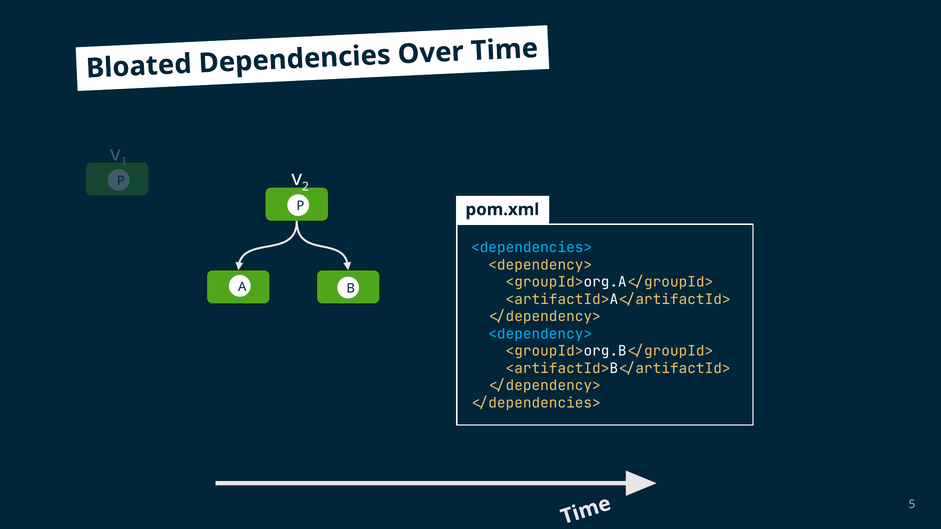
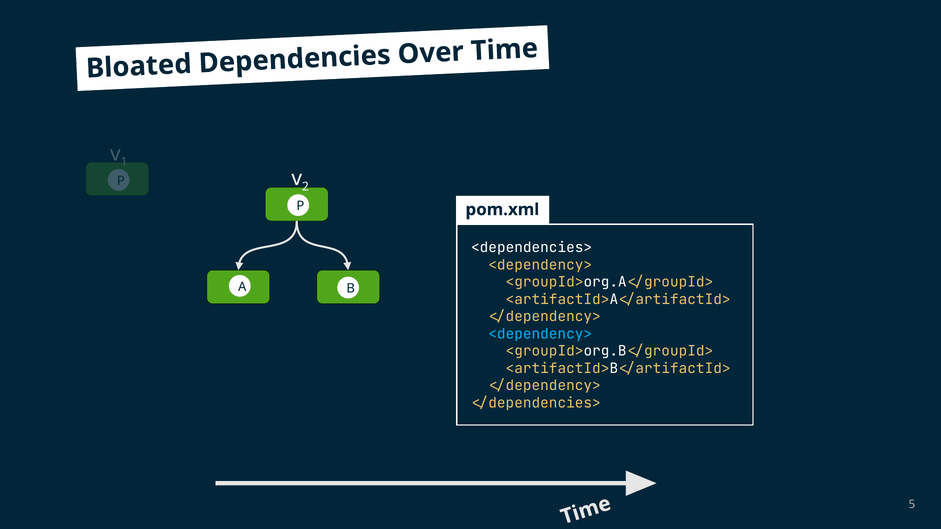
<dependencies> colour: light blue -> white (532, 248)
